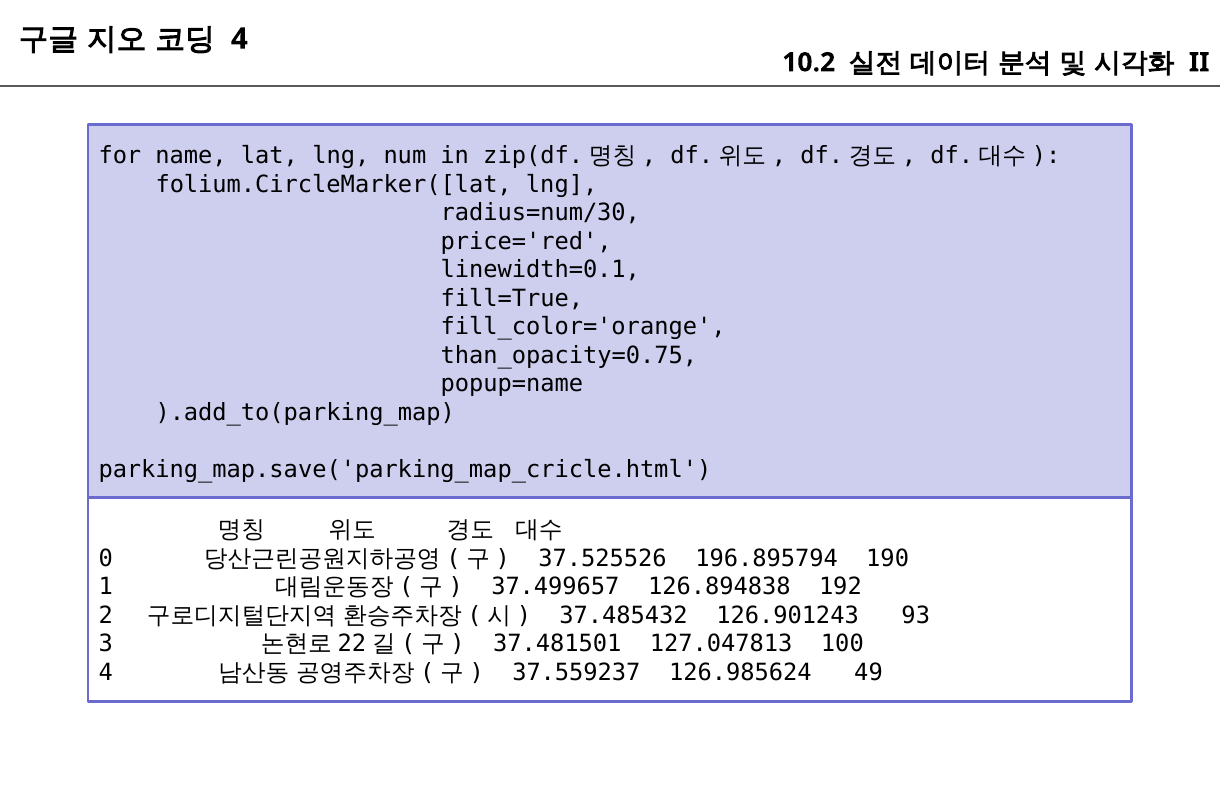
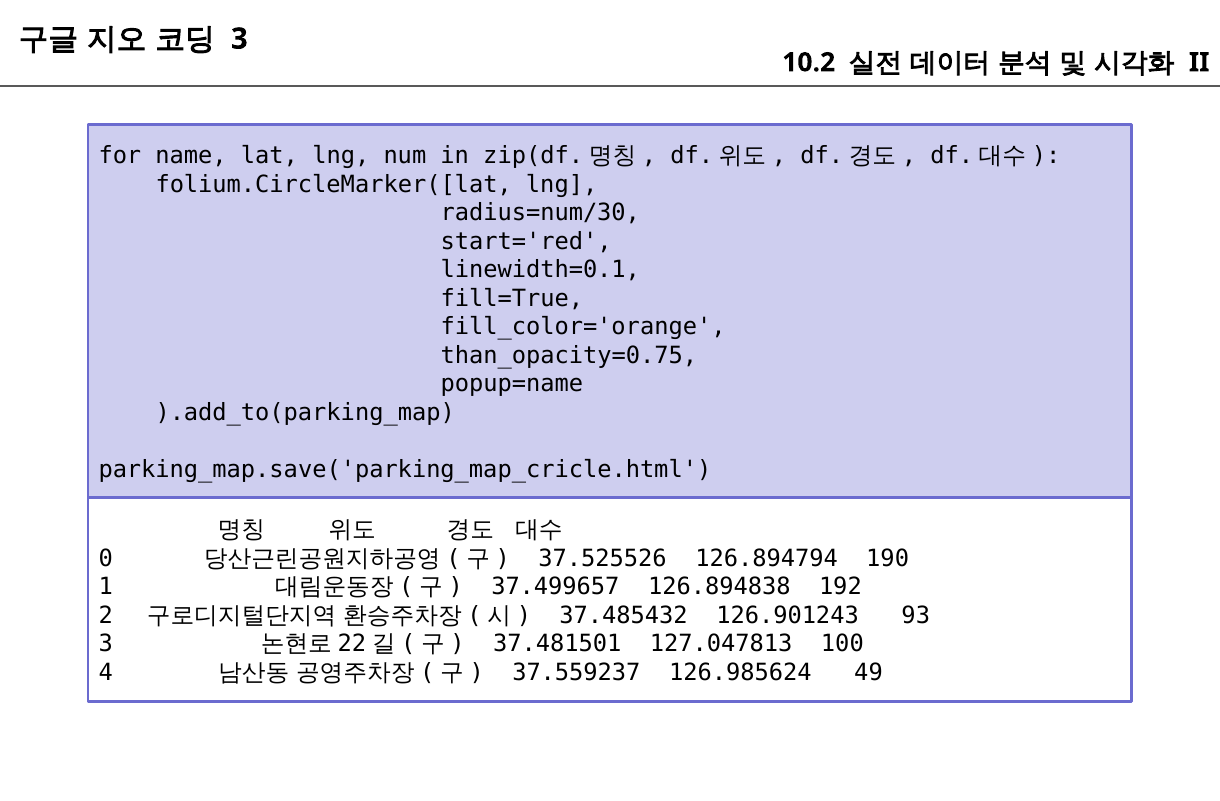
4: 4 -> 3 (239, 39)
price='red: price='red -> start='red (526, 242)
196.895794: 196.895794 -> 126.894794 (767, 559)
